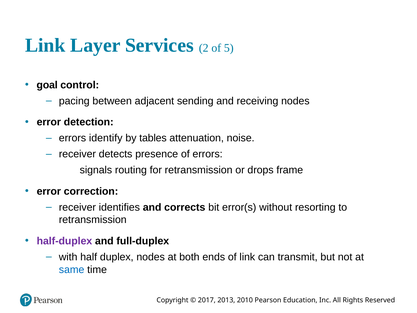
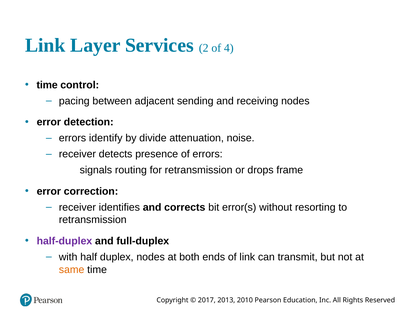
5: 5 -> 4 (229, 48)
goal: goal -> time (47, 85)
tables: tables -> divide (153, 138)
same colour: blue -> orange (72, 269)
